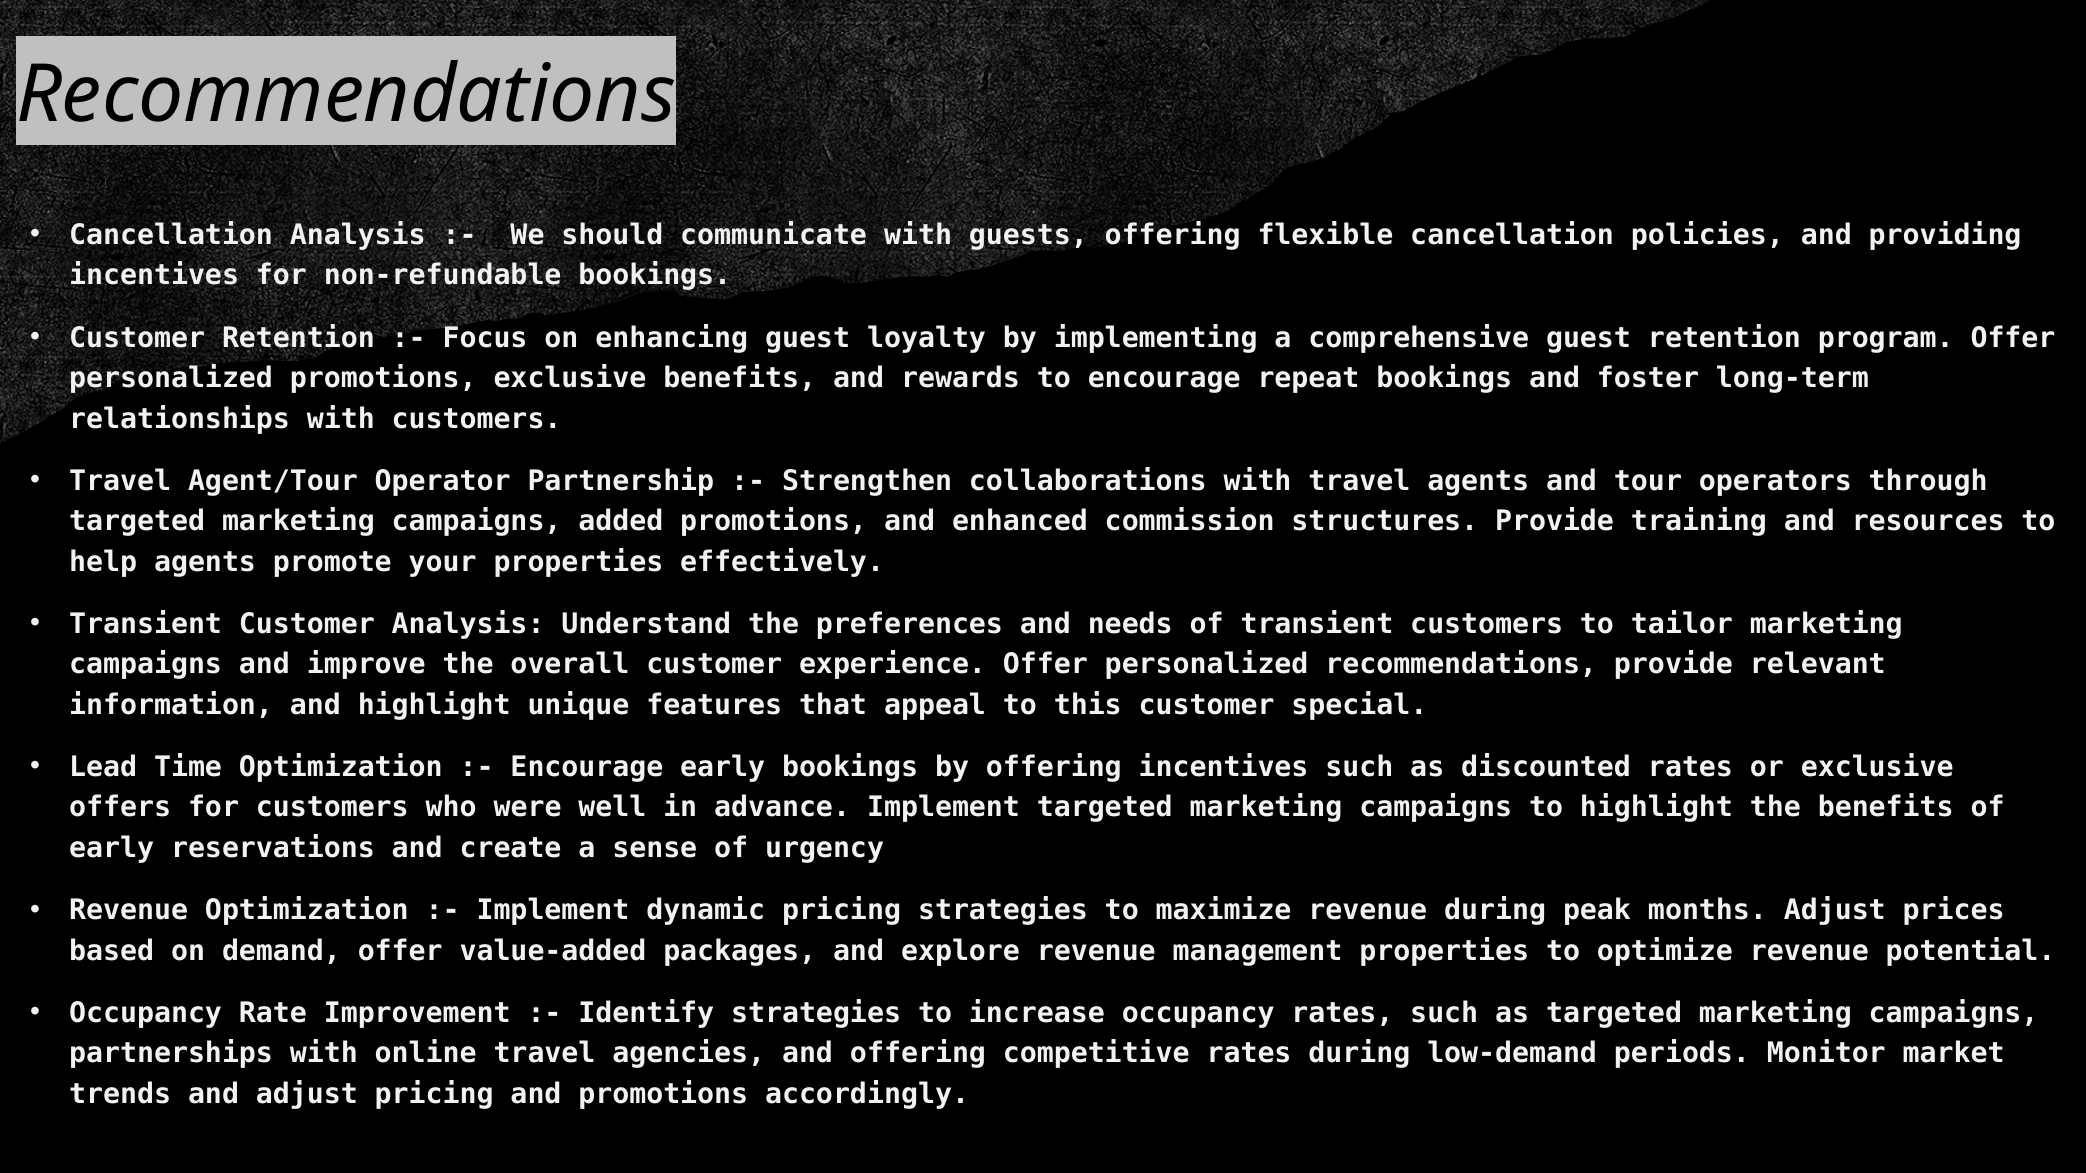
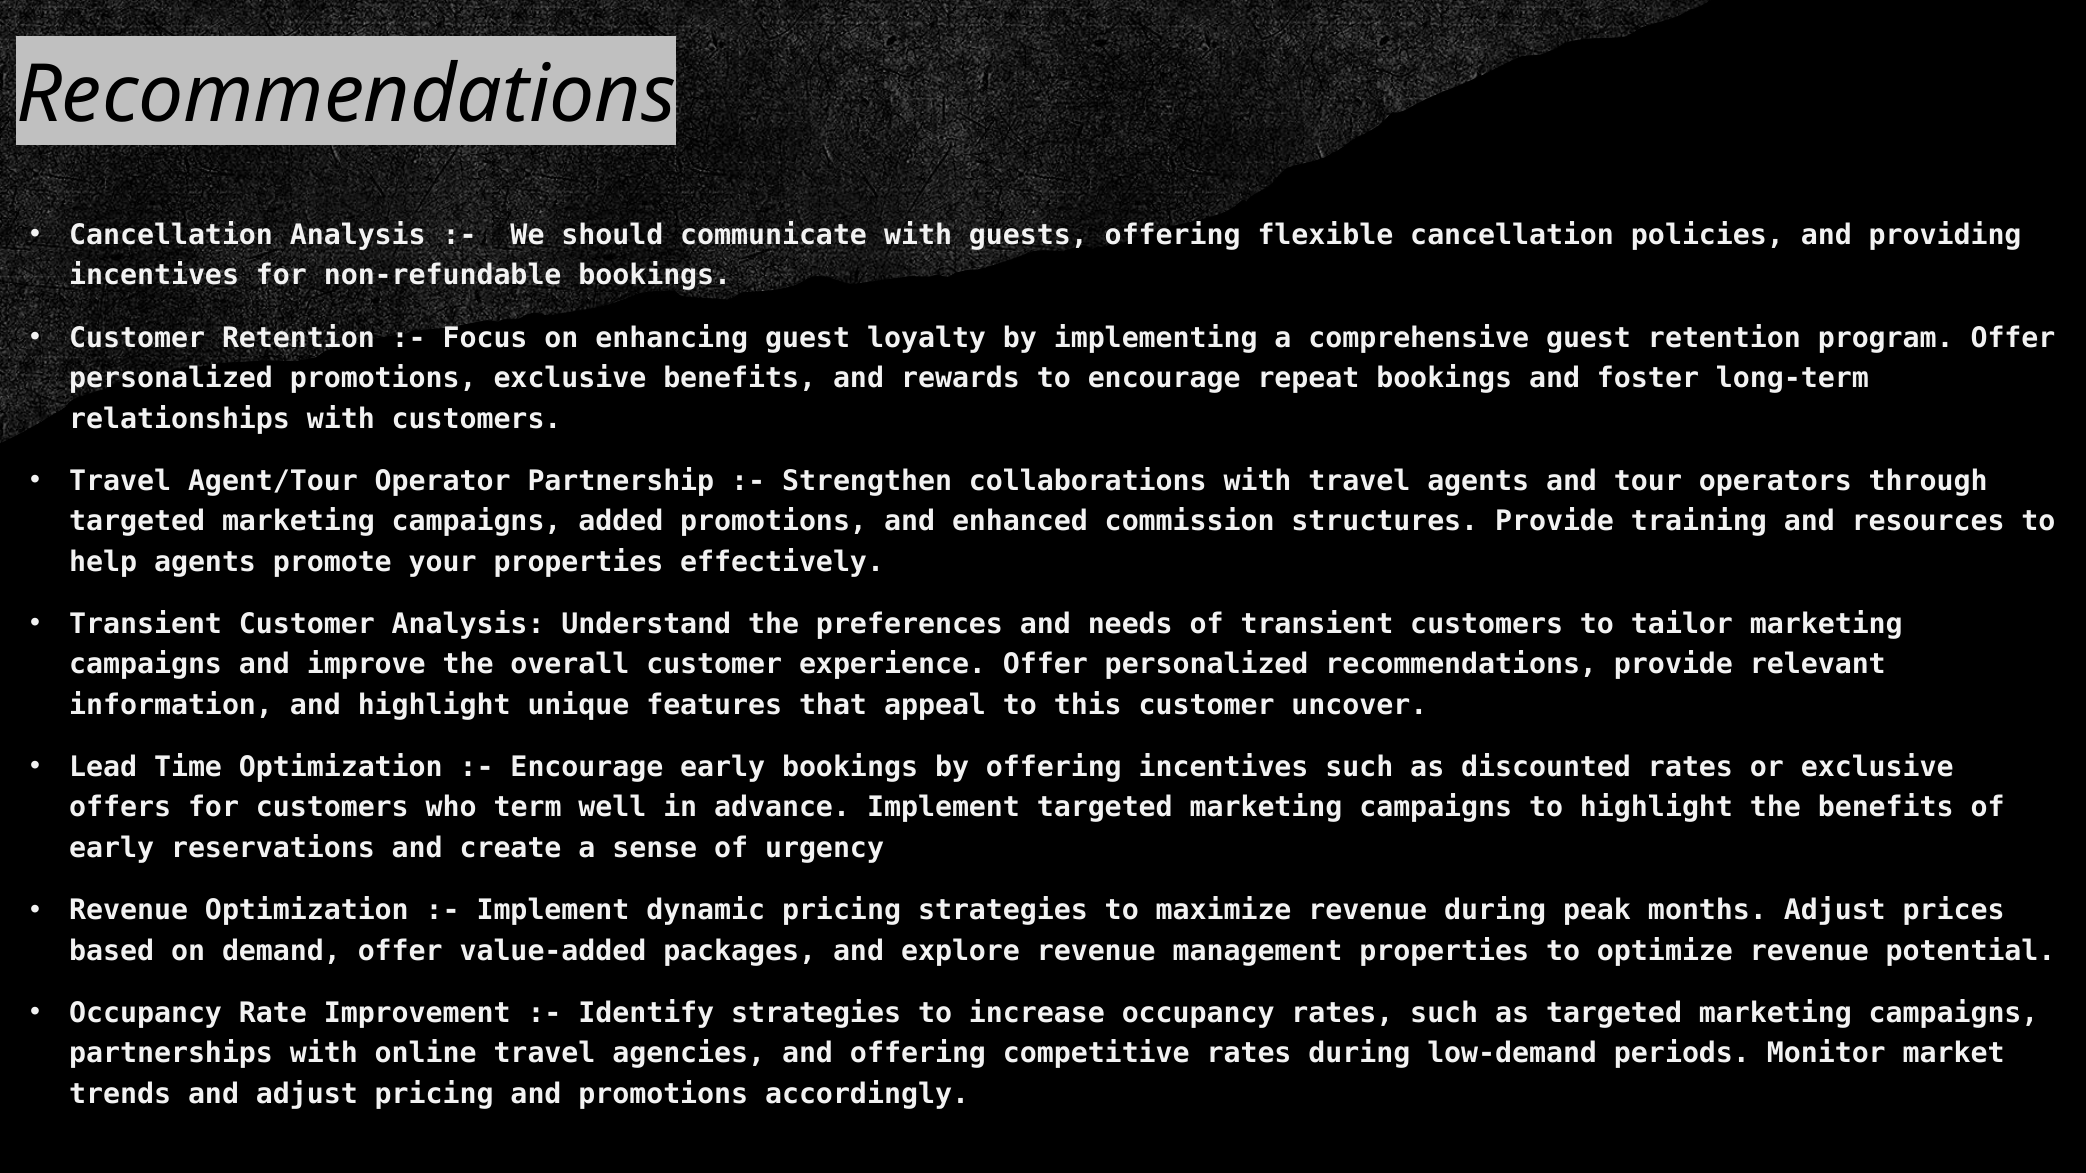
special: special -> uncover (1359, 705)
were: were -> term (528, 808)
